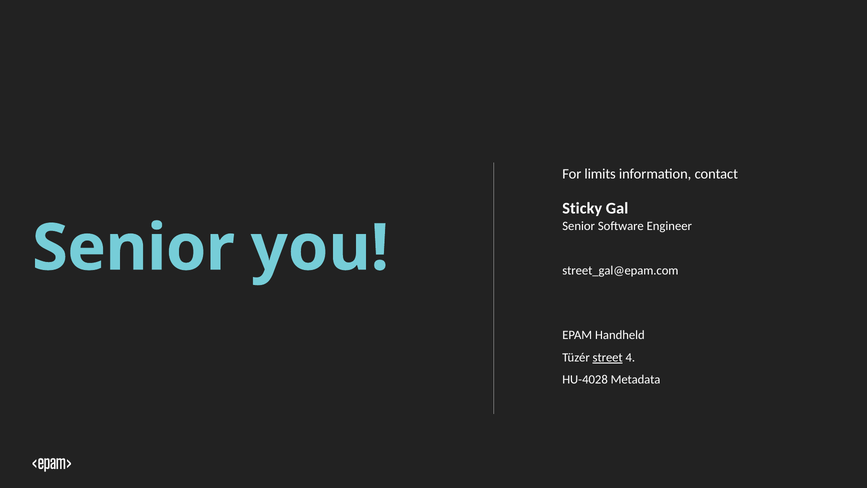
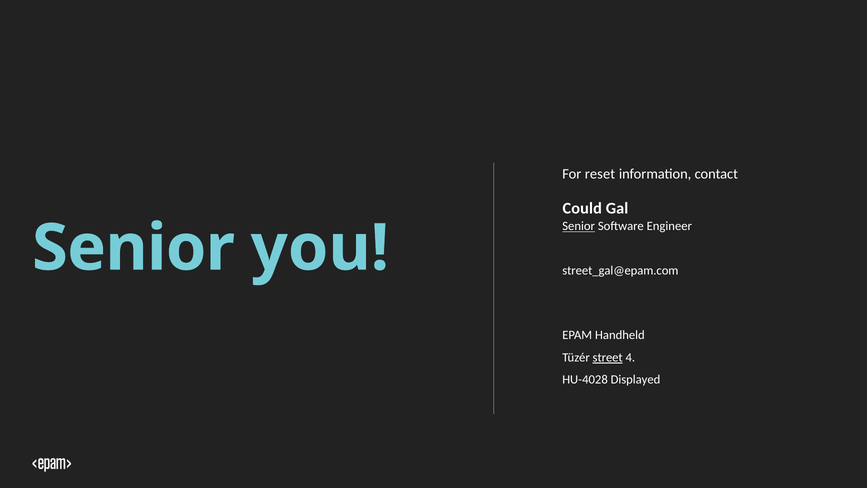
limits: limits -> reset (600, 174)
Sticky: Sticky -> Could (582, 208)
Senior underline: none -> present (579, 226)
Metadata: Metadata -> Displayed (636, 379)
